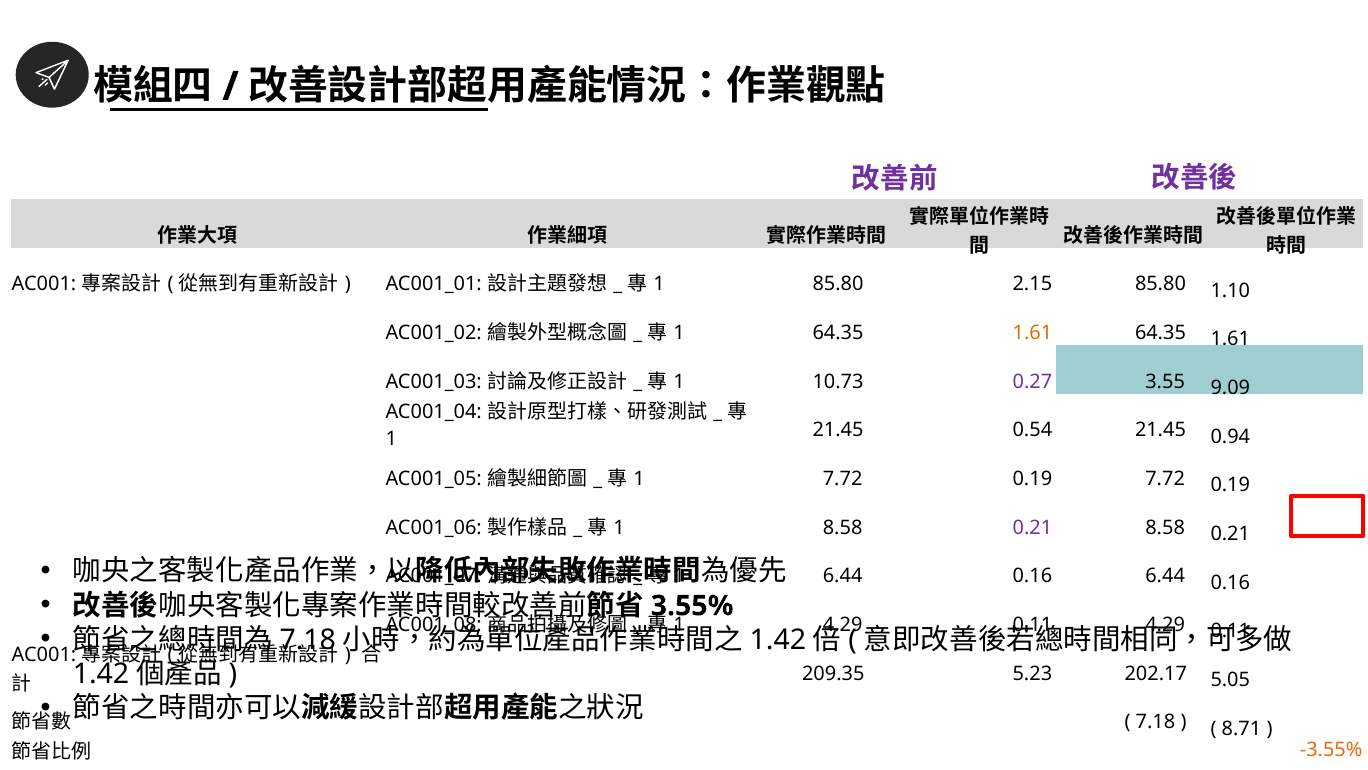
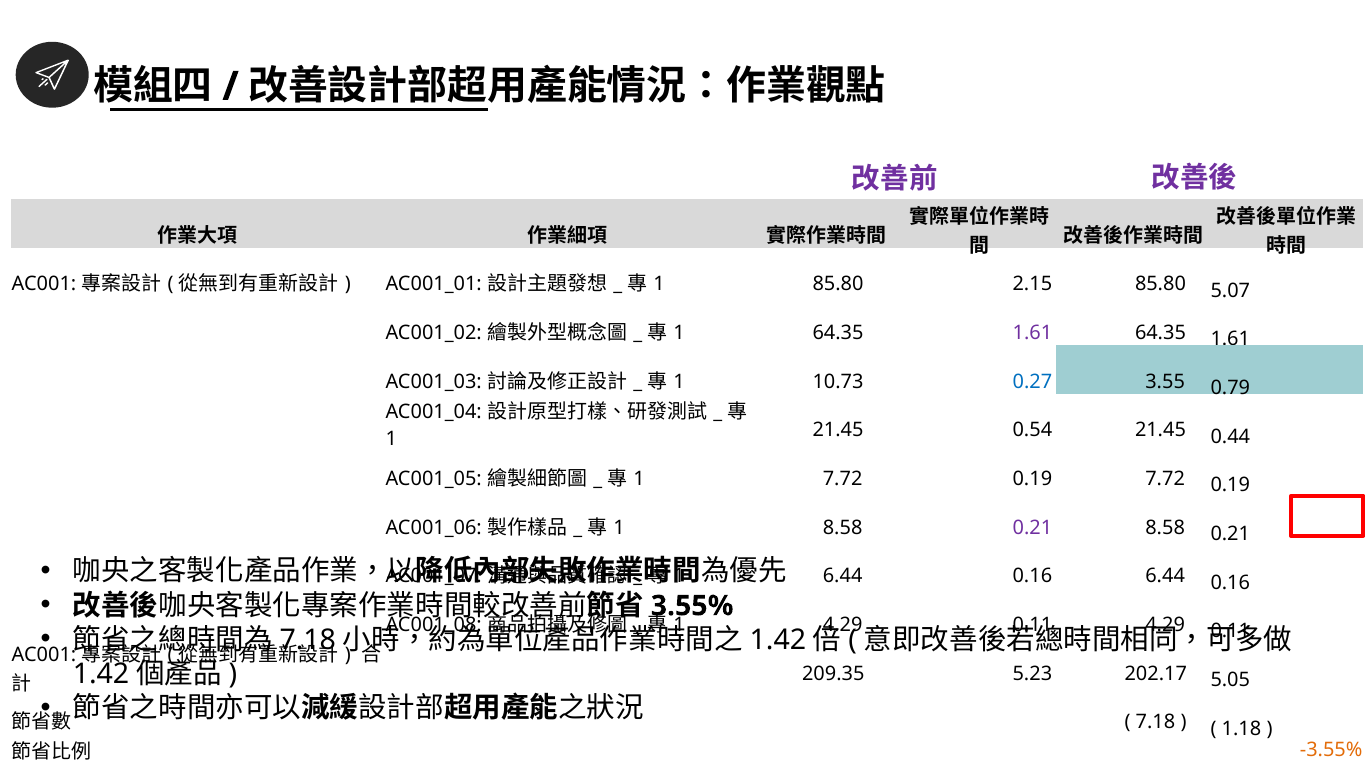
1.10: 1.10 -> 5.07 (1230, 291)
1.61 colour: orange -> purple (1033, 333)
0.27 colour: purple -> blue (1033, 381)
9.09: 9.09 -> 0.79 (1230, 388)
0.94: 0.94 -> 0.44 (1230, 436)
8.71: 8.71 -> 1.18 (1241, 728)
